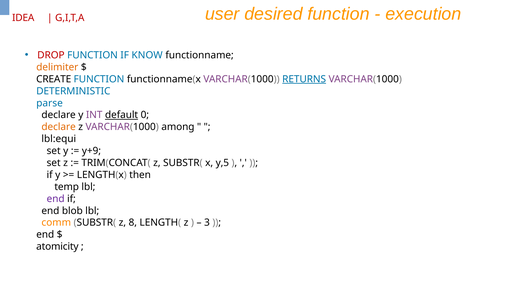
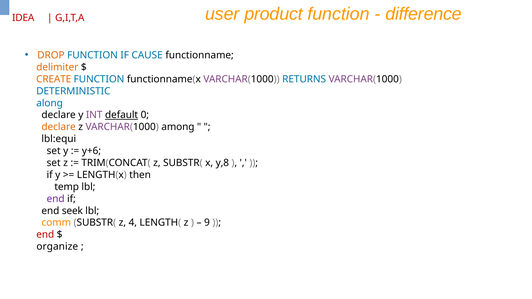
desired: desired -> product (274, 14)
execution: execution -> difference (423, 14)
DROP colour: red -> orange (51, 55)
KNOW: KNOW -> CAUSE (147, 55)
CREATE colour: black -> orange (54, 79)
RETURNS underline: present -> none (304, 79)
parse: parse -> along (50, 103)
y+9: y+9 -> y+6 (91, 151)
y,5: y,5 -> y,8 (222, 163)
blob: blob -> seek (72, 211)
8: 8 -> 4 (133, 223)
3: 3 -> 9 (207, 223)
end colour: black -> red (45, 235)
atomicity: atomicity -> organize (57, 247)
